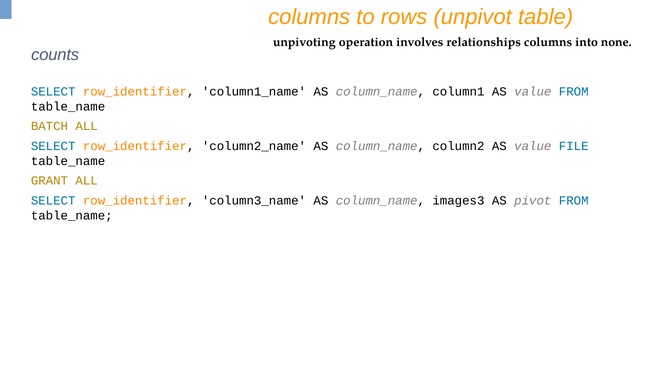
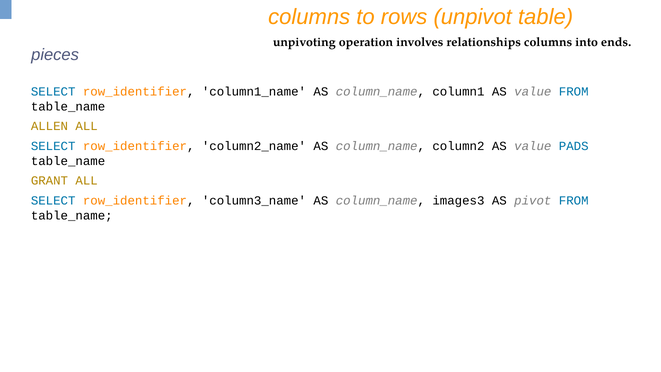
none: none -> ends (616, 42)
counts: counts -> pieces (55, 55)
BATCH: BATCH -> ALLEN (49, 126)
FILE: FILE -> PADS (574, 146)
